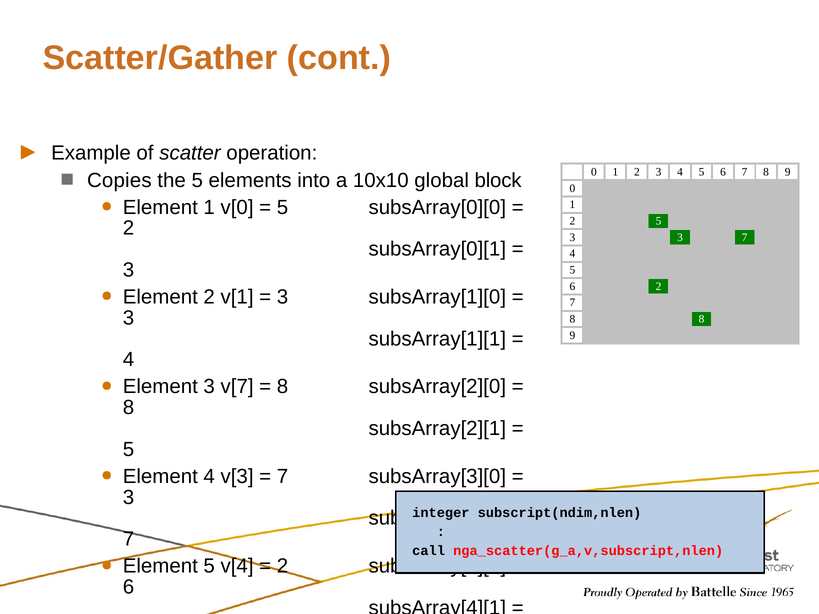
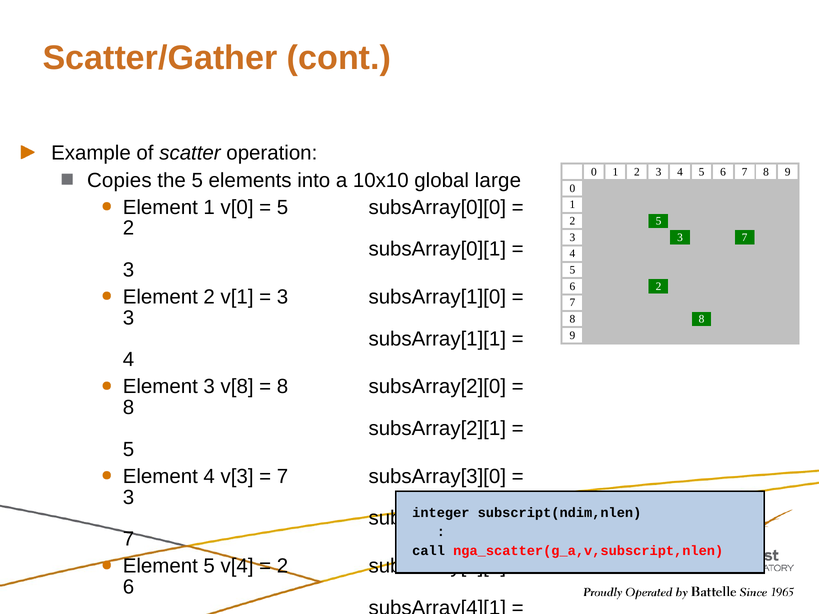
block: block -> large (498, 180)
v[7: v[7 -> v[8 (237, 387)
